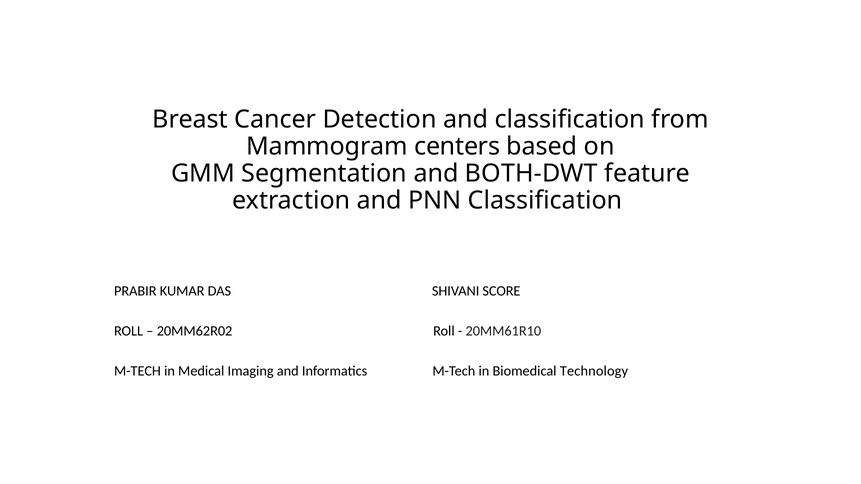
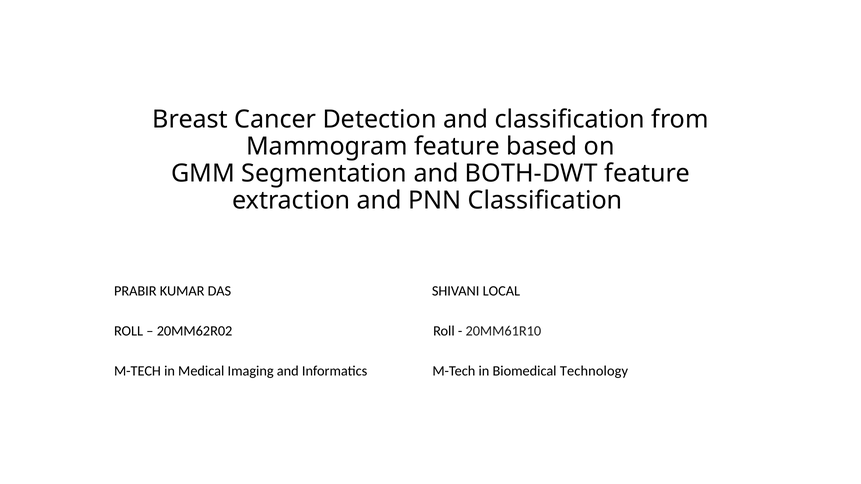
Mammogram centers: centers -> feature (457, 147)
SCORE: SCORE -> LOCAL (501, 291)
